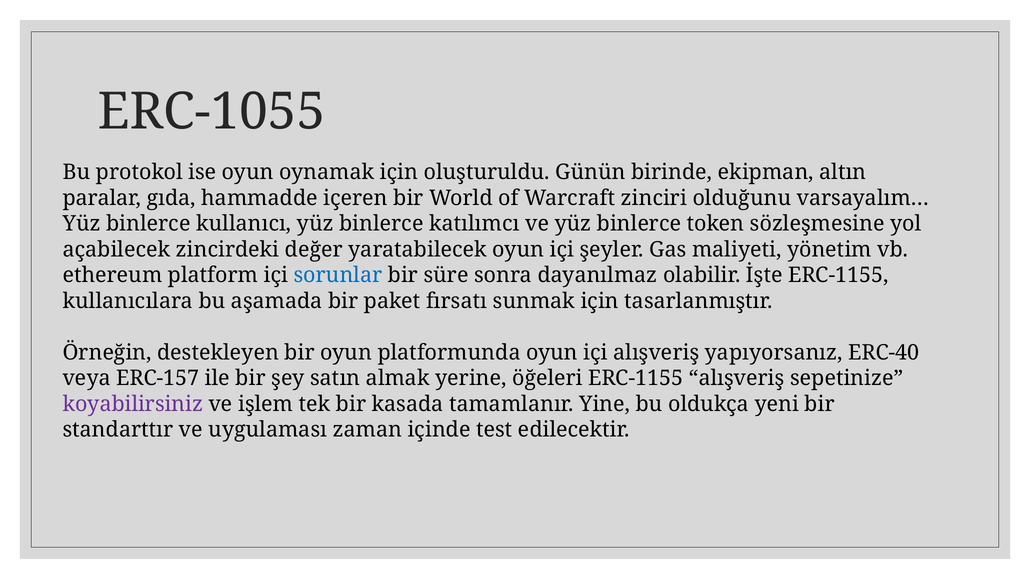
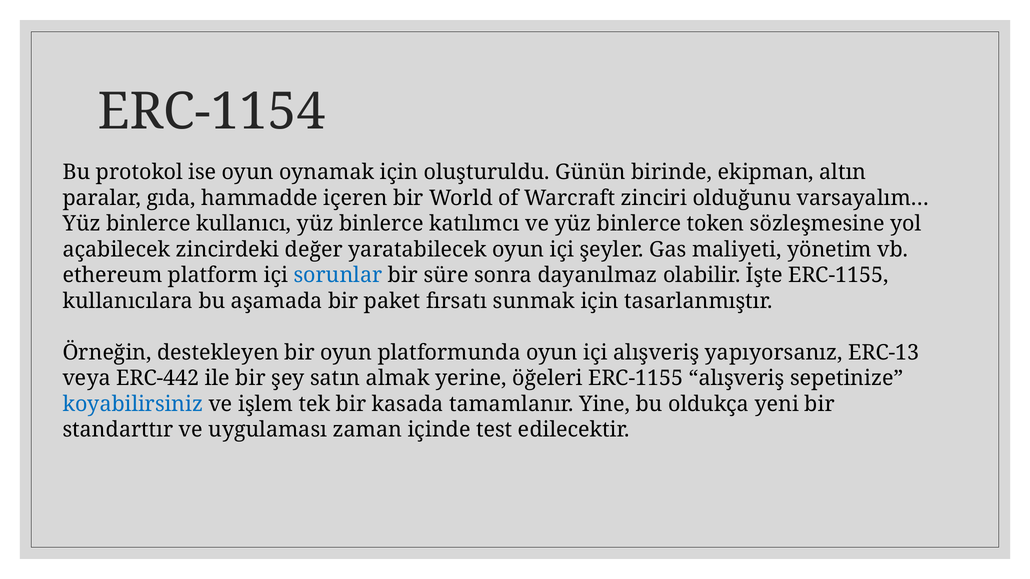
ERC-1055: ERC-1055 -> ERC-1154 (212, 112)
ERC-40: ERC-40 -> ERC-13 (884, 353)
ERC-157: ERC-157 -> ERC-442 (158, 378)
koyabilirsiniz colour: purple -> blue (133, 404)
